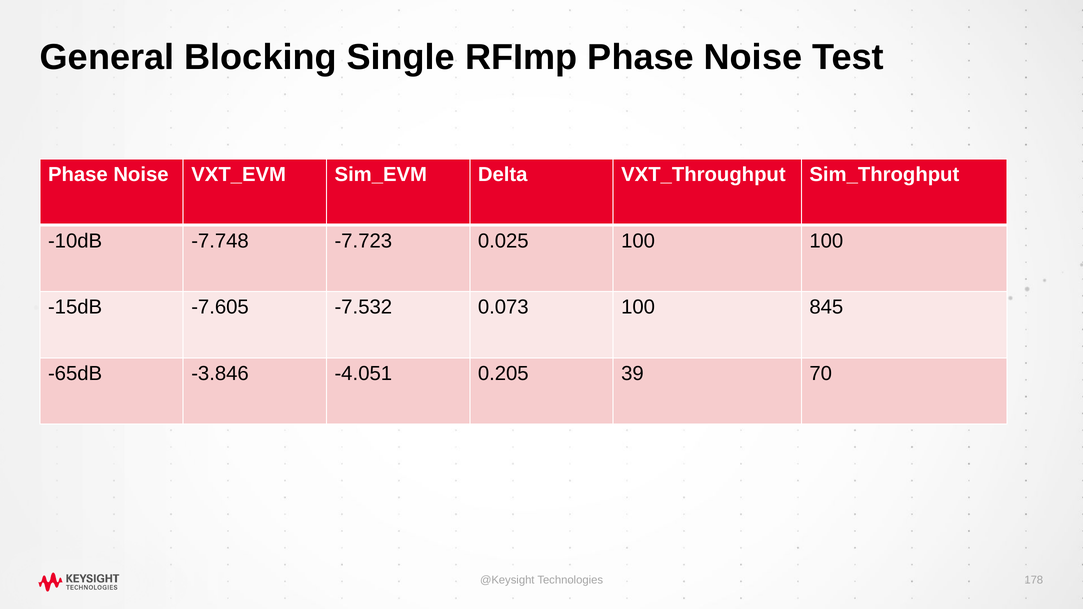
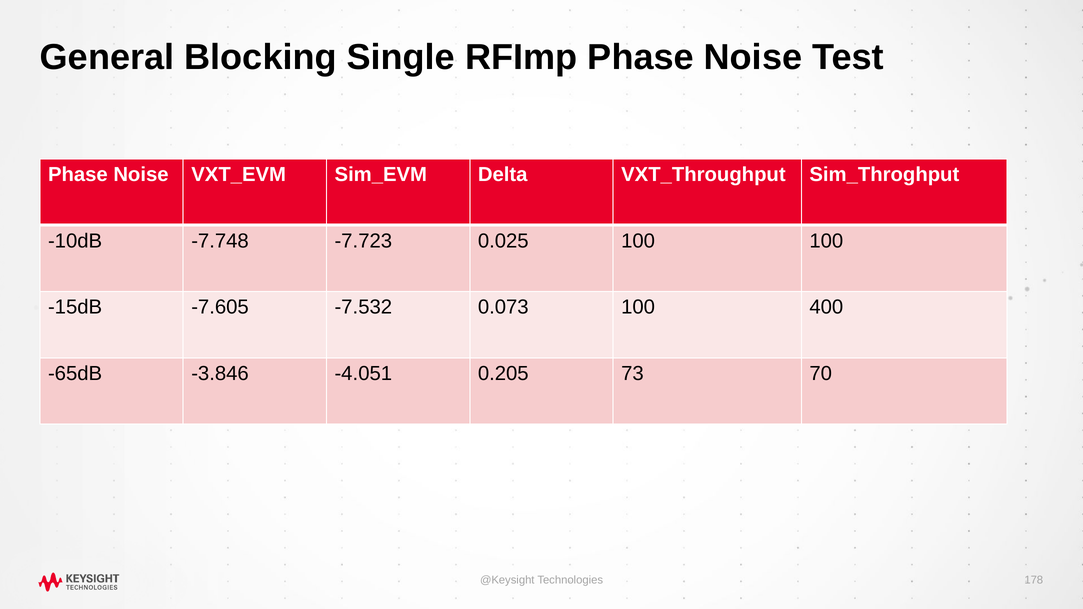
845: 845 -> 400 (826, 307)
39: 39 -> 73 (632, 374)
